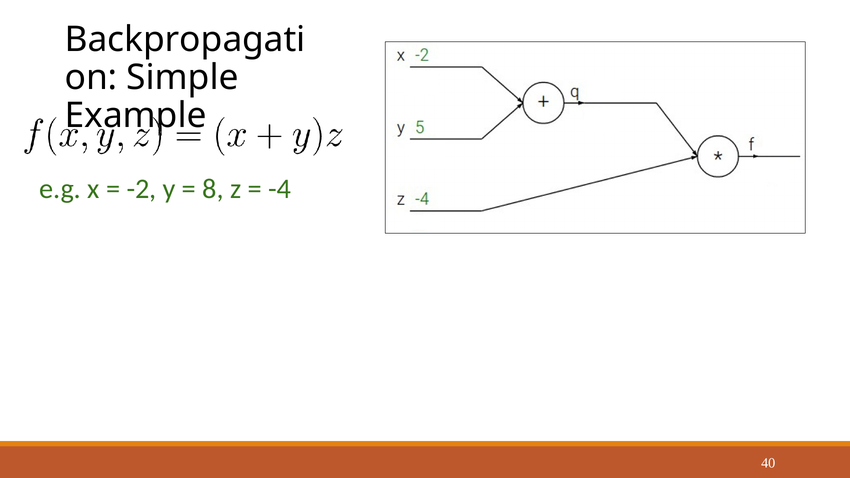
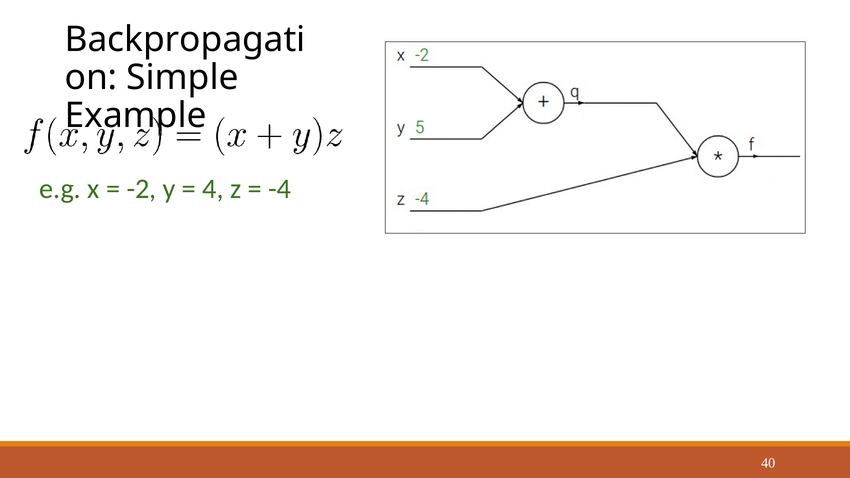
8: 8 -> 4 (213, 189)
